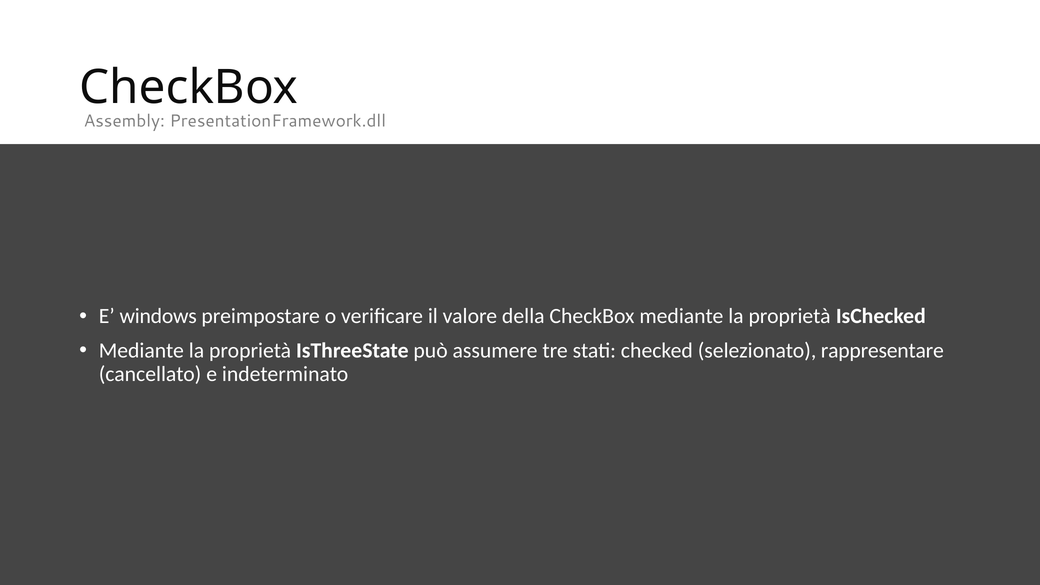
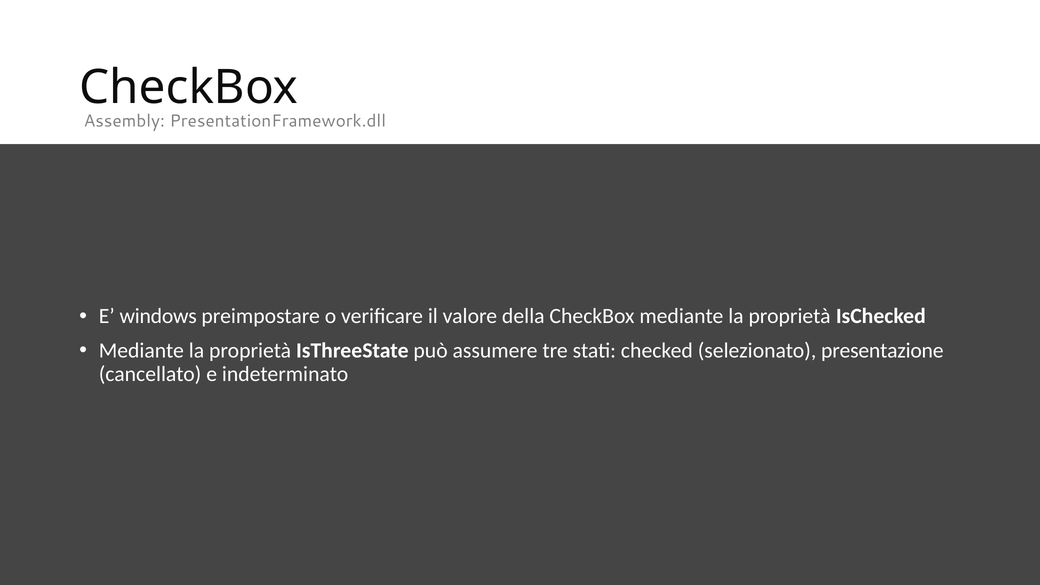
rappresentare: rappresentare -> presentazione (882, 351)
